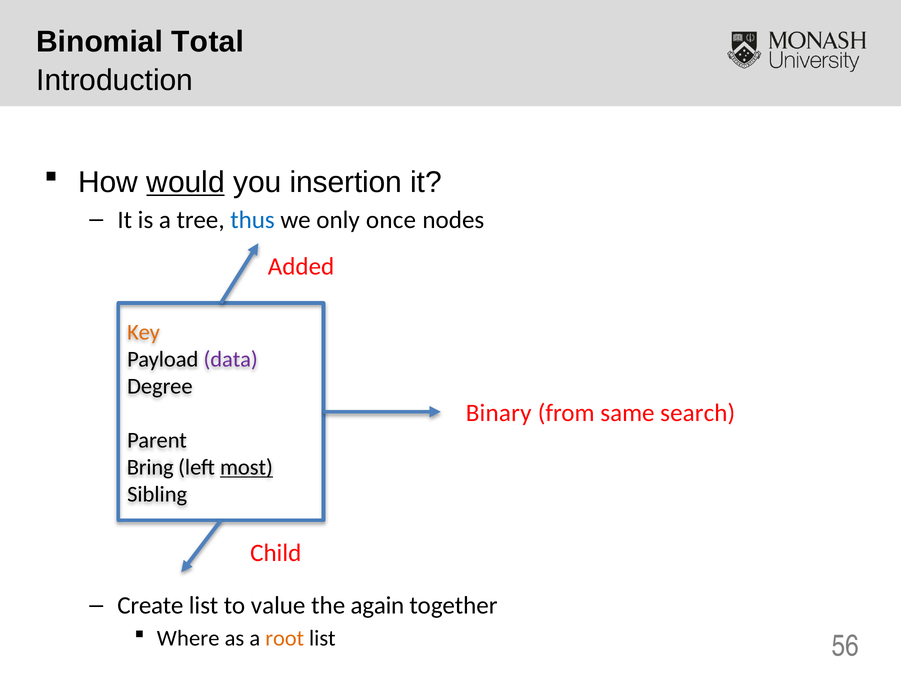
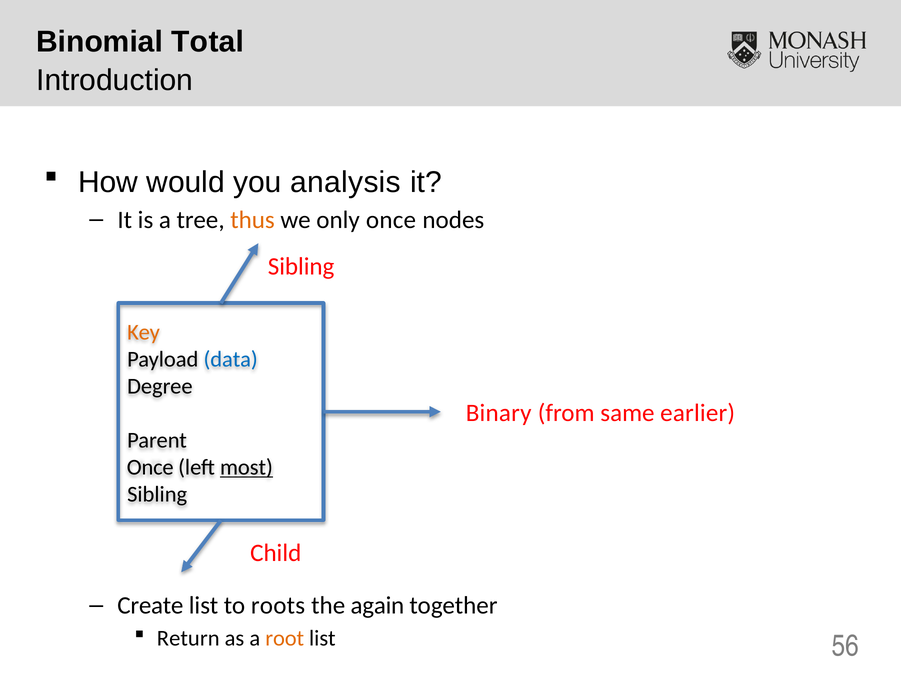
would underline: present -> none (186, 182)
insertion: insertion -> analysis (346, 182)
thus colour: blue -> orange (253, 220)
Added: Added -> Sibling (301, 266)
data colour: purple -> blue (231, 359)
search: search -> earlier (698, 413)
Bring: Bring -> Once (150, 467)
value: value -> roots (278, 605)
Where: Where -> Return (188, 638)
